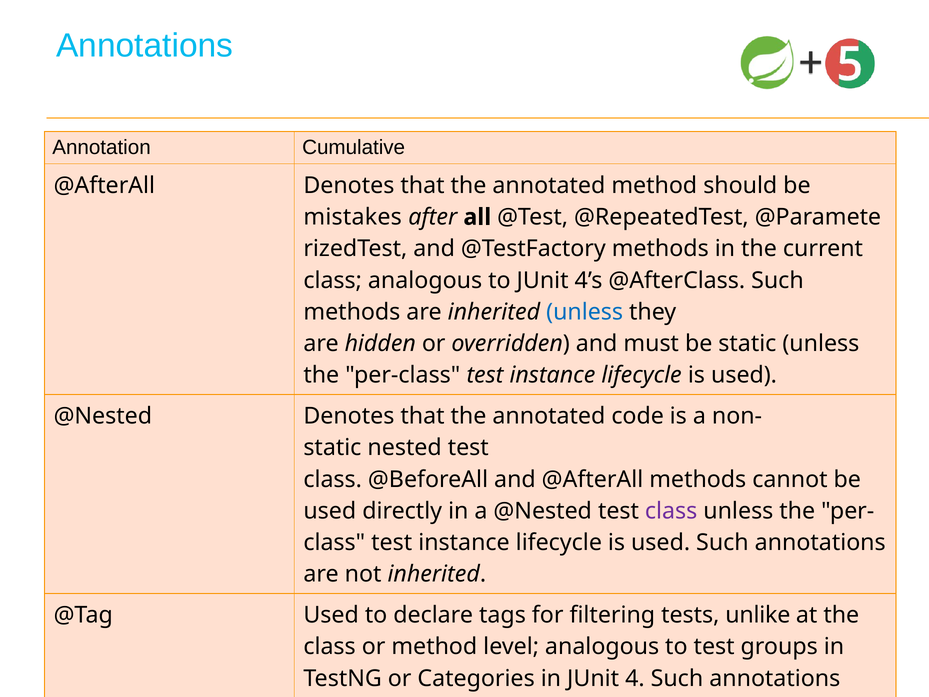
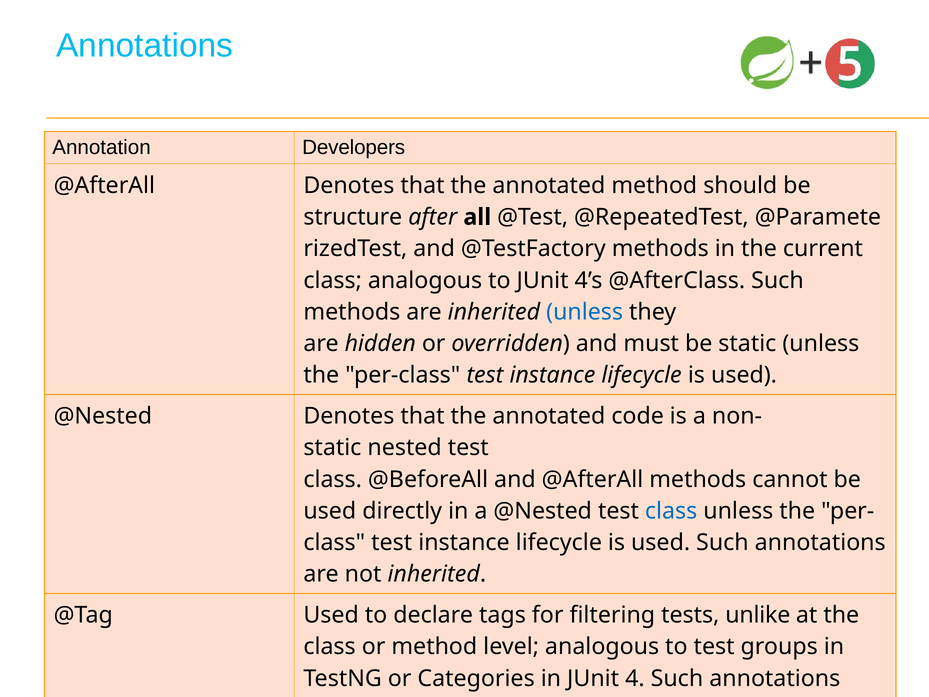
Cumulative: Cumulative -> Developers (354, 147)
mistakes: mistakes -> structure (353, 217)
class colour: purple -> blue (671, 511)
